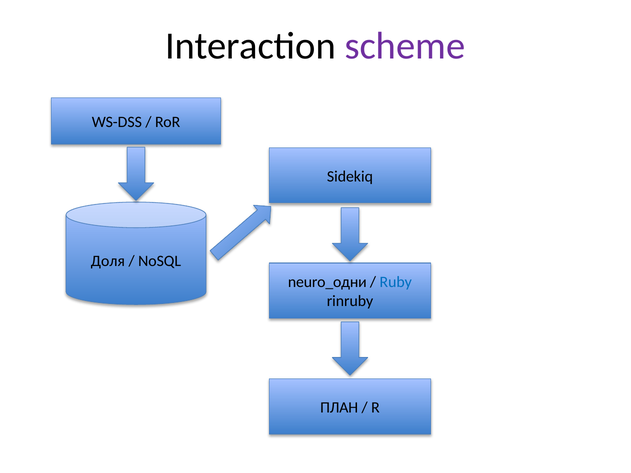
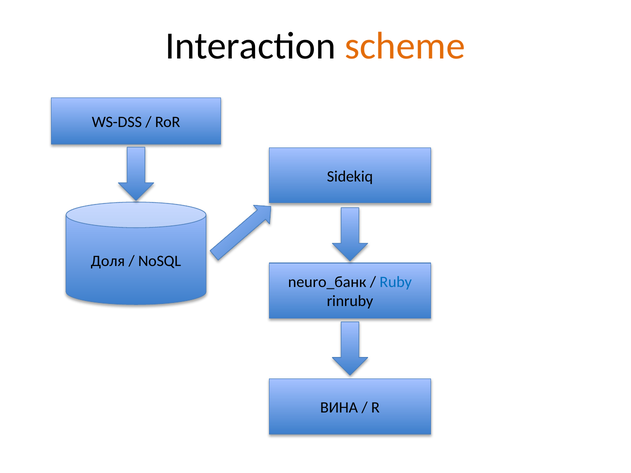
scheme colour: purple -> orange (405, 46)
neuro_одни: neuro_одни -> neuro_банк (327, 282)
ПЛАН: ПЛАН -> ВИНА (339, 408)
